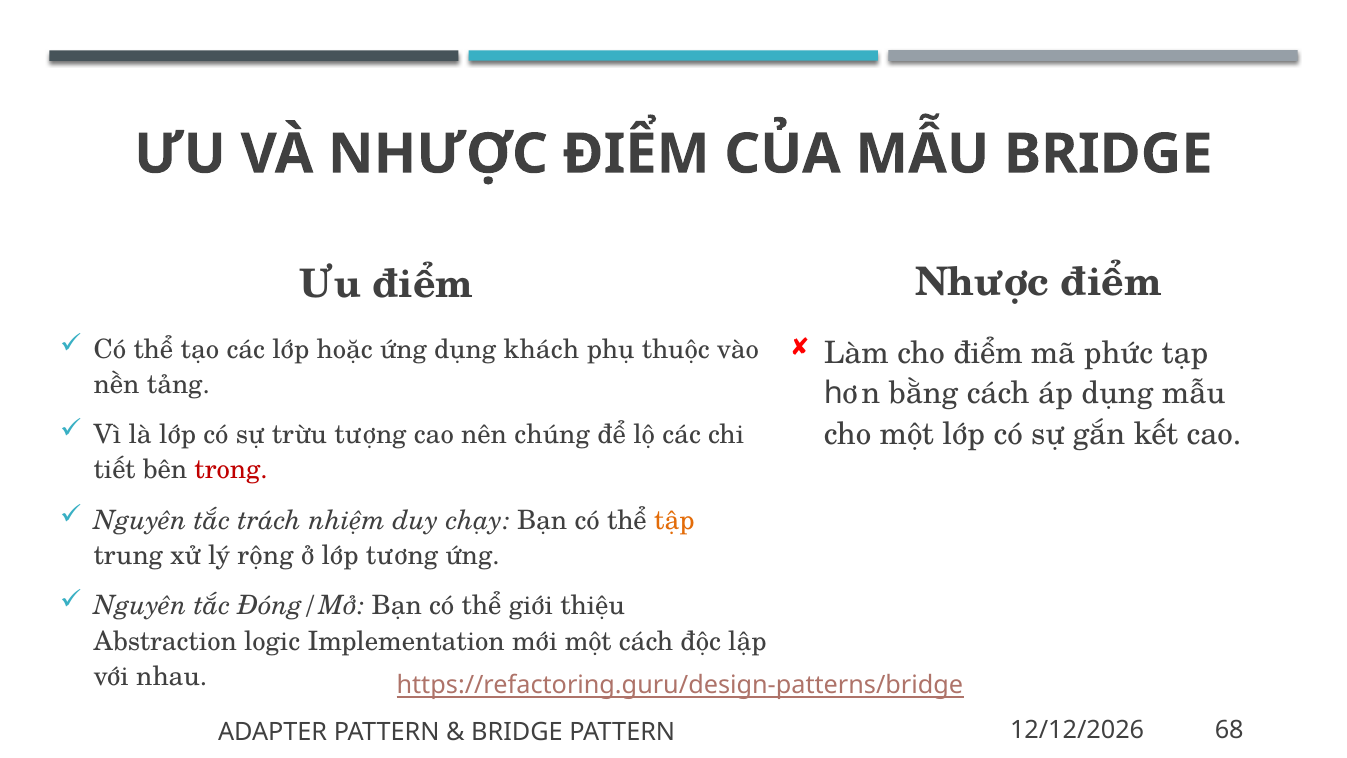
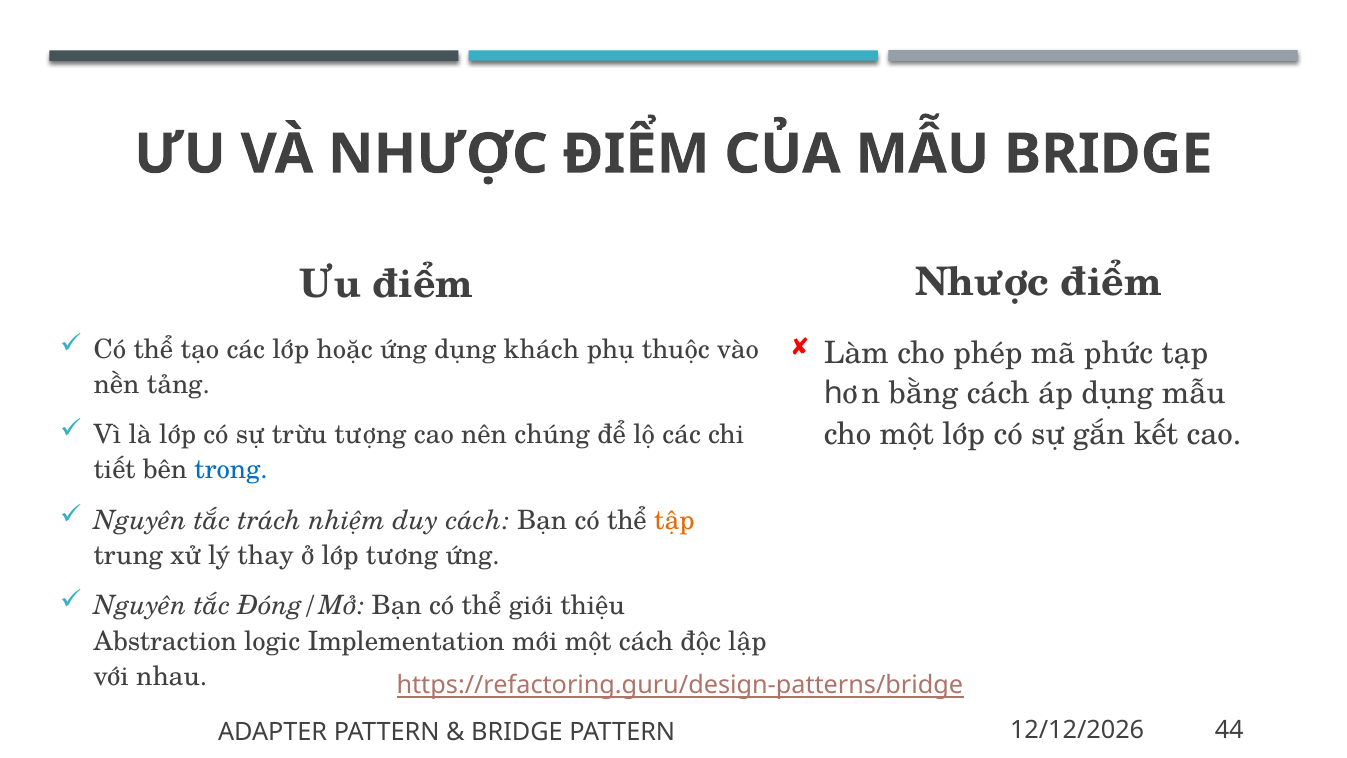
cho điểm: điểm -> phép (988, 353)
trong colour: red -> blue (231, 470)
duy chạy: chạy -> cách (477, 520)
rộng: rộng -> thay (266, 555)
68: 68 -> 44 (1229, 730)
